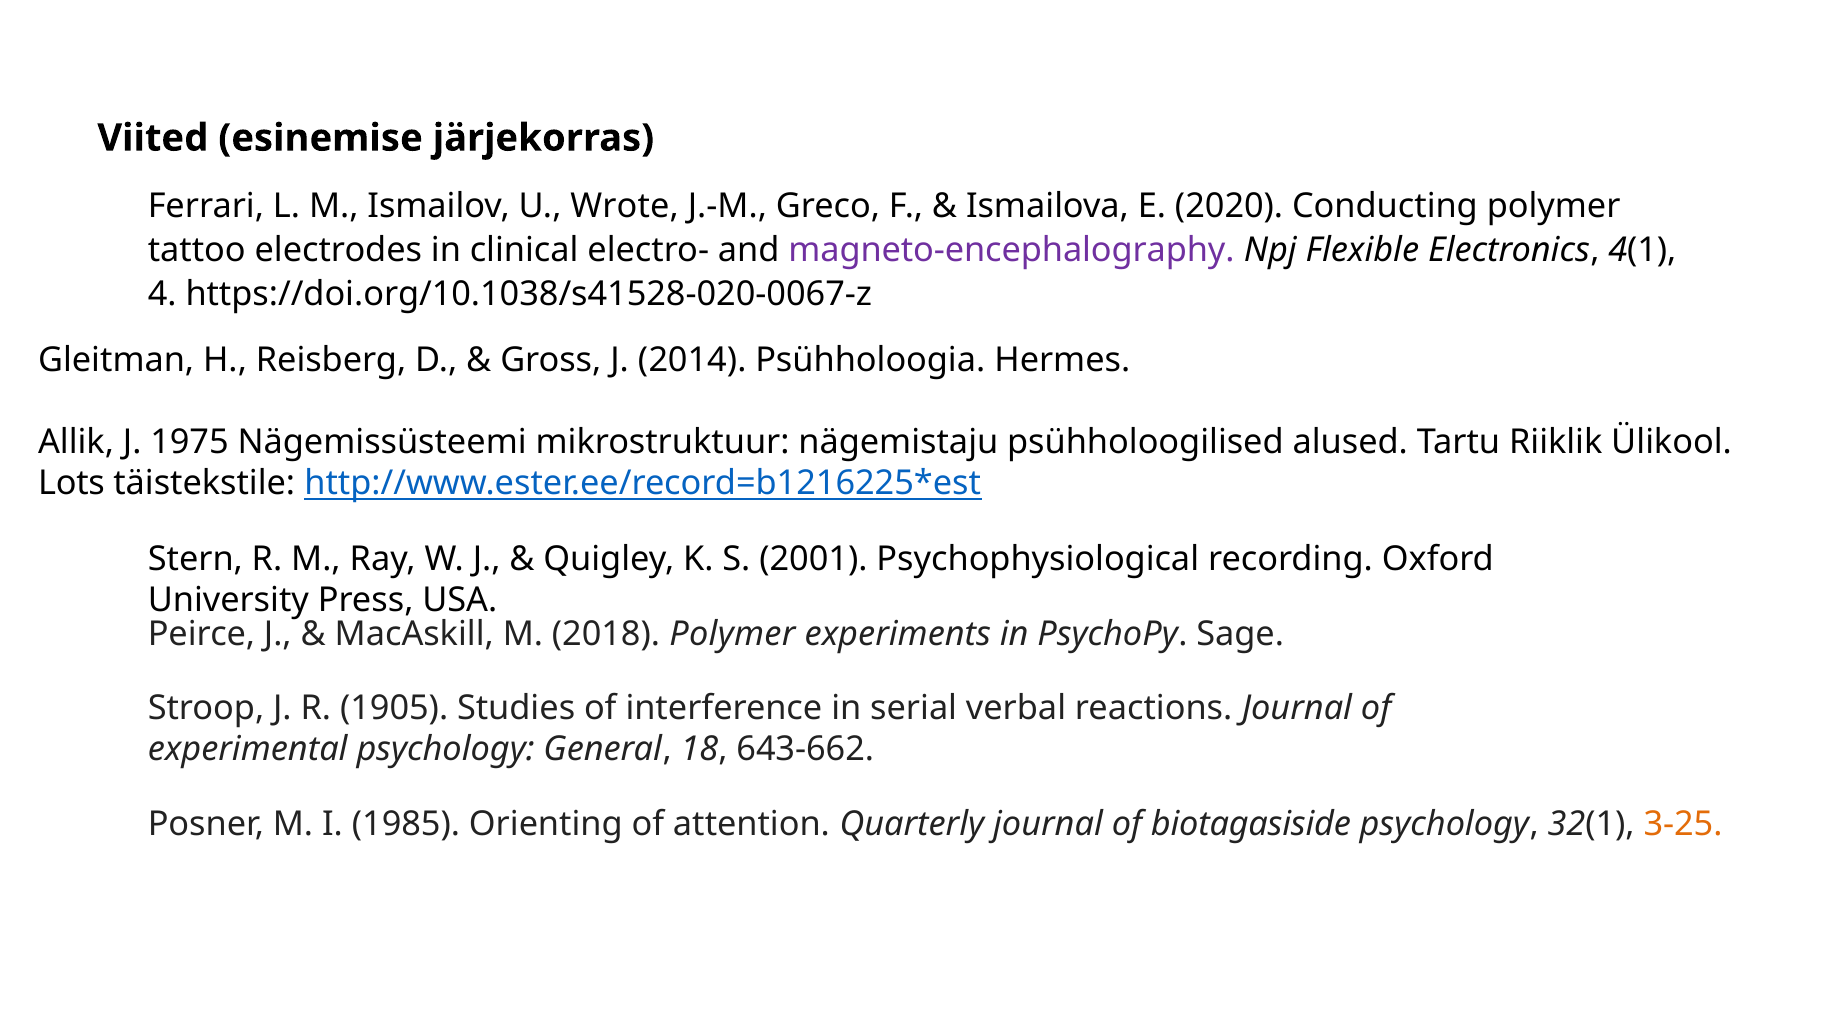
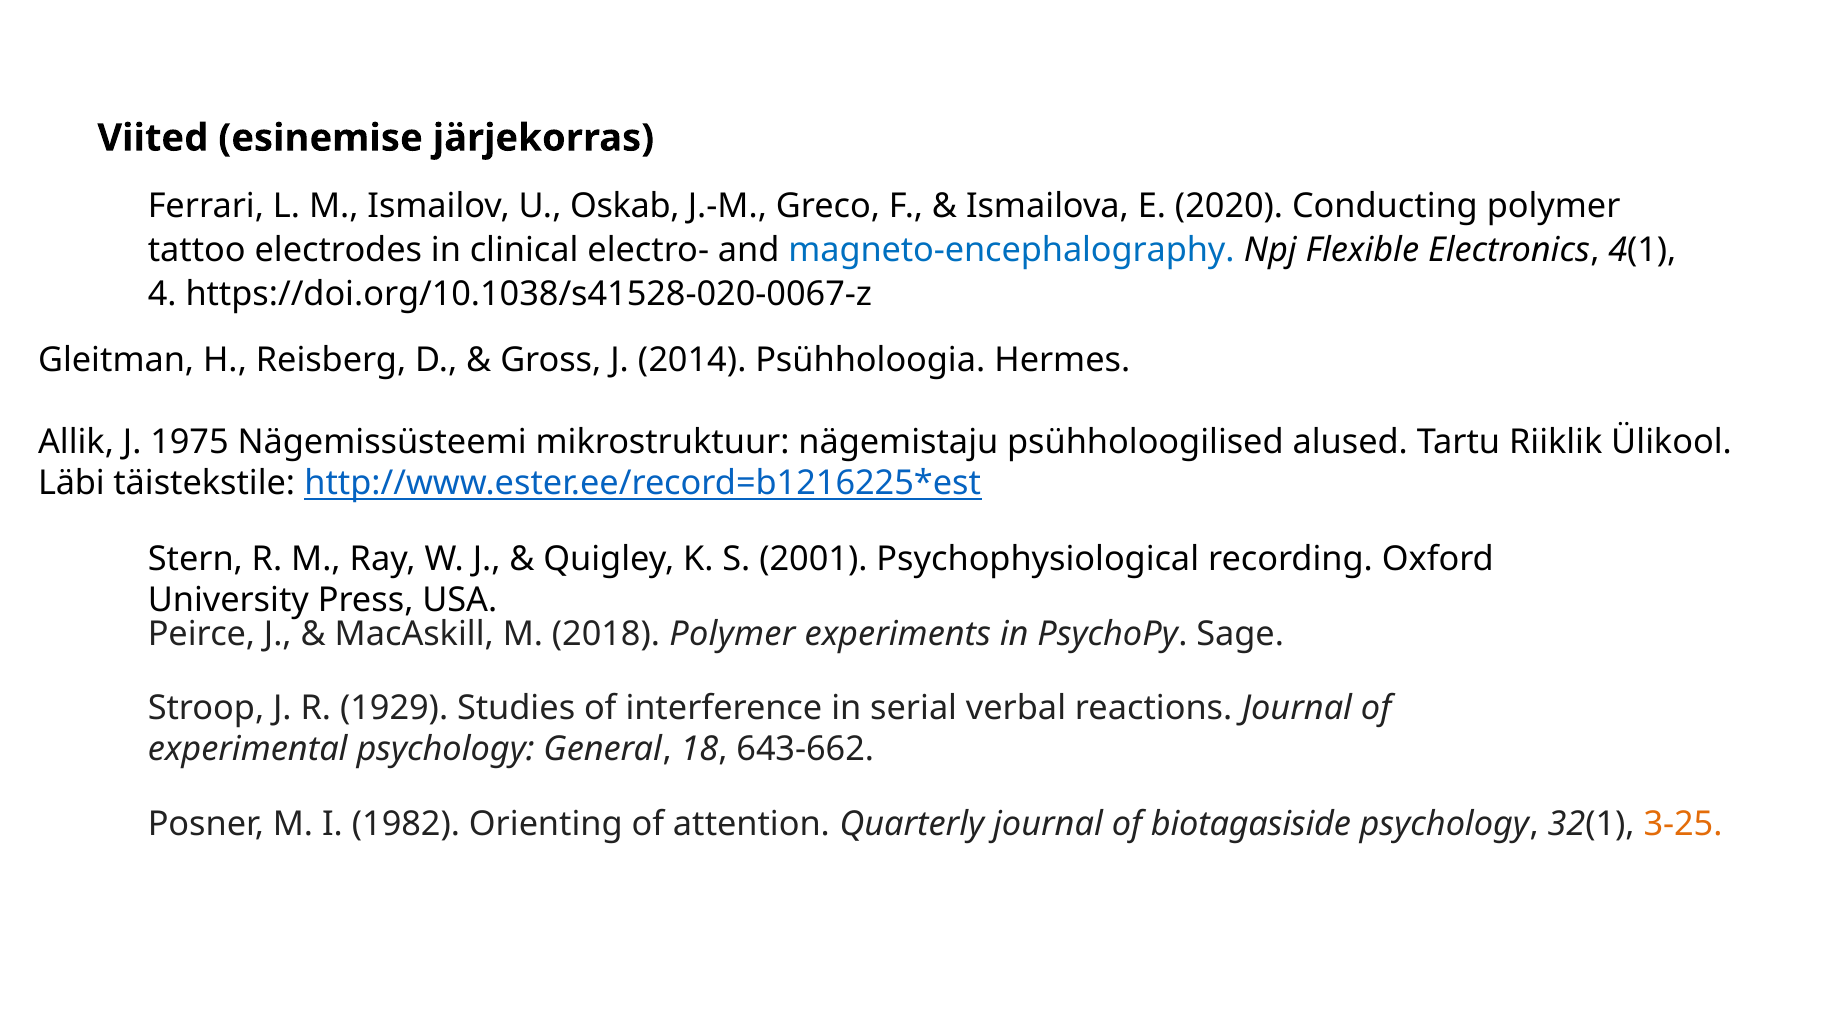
Wrote: Wrote -> Oskab (625, 206)
magneto-encephalography colour: purple -> blue (1011, 250)
Lots: Lots -> Läbi (71, 484)
1905: 1905 -> 1929 (394, 709)
1985: 1985 -> 1982 (406, 825)
